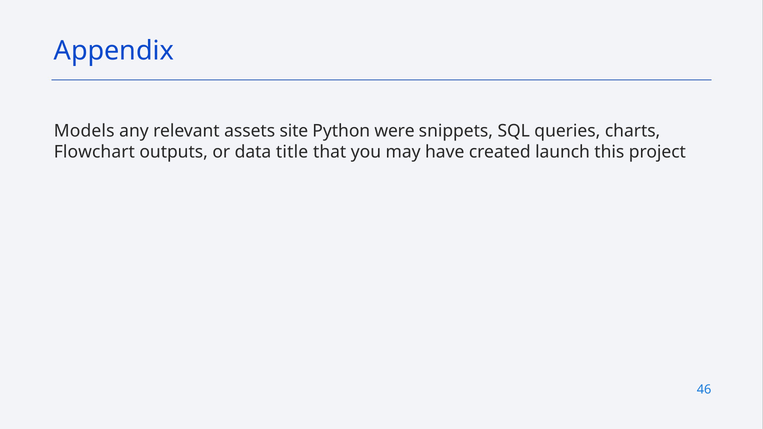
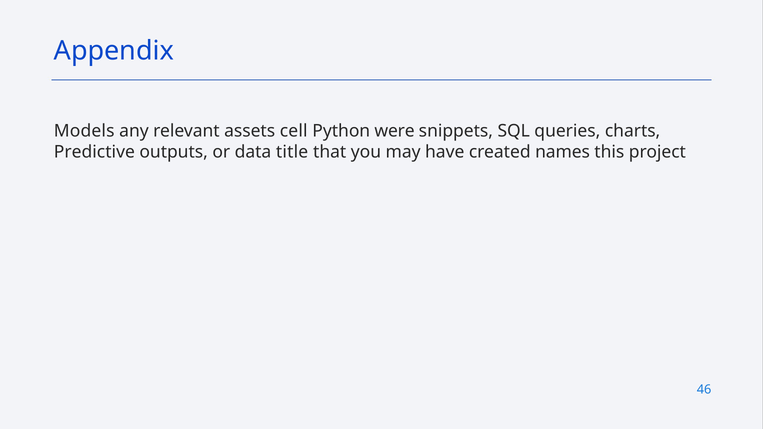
site: site -> cell (294, 131)
Flowchart: Flowchart -> Predictive (94, 152)
launch: launch -> names (563, 152)
